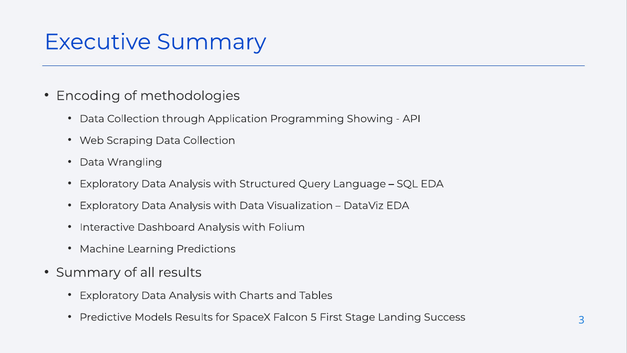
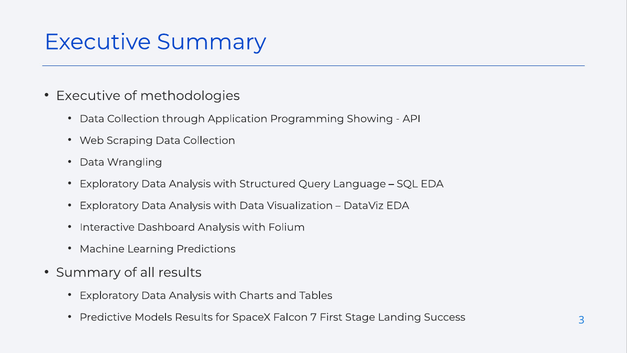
Encoding: Encoding -> Executive (88, 96)
5: 5 -> 7 (314, 317)
